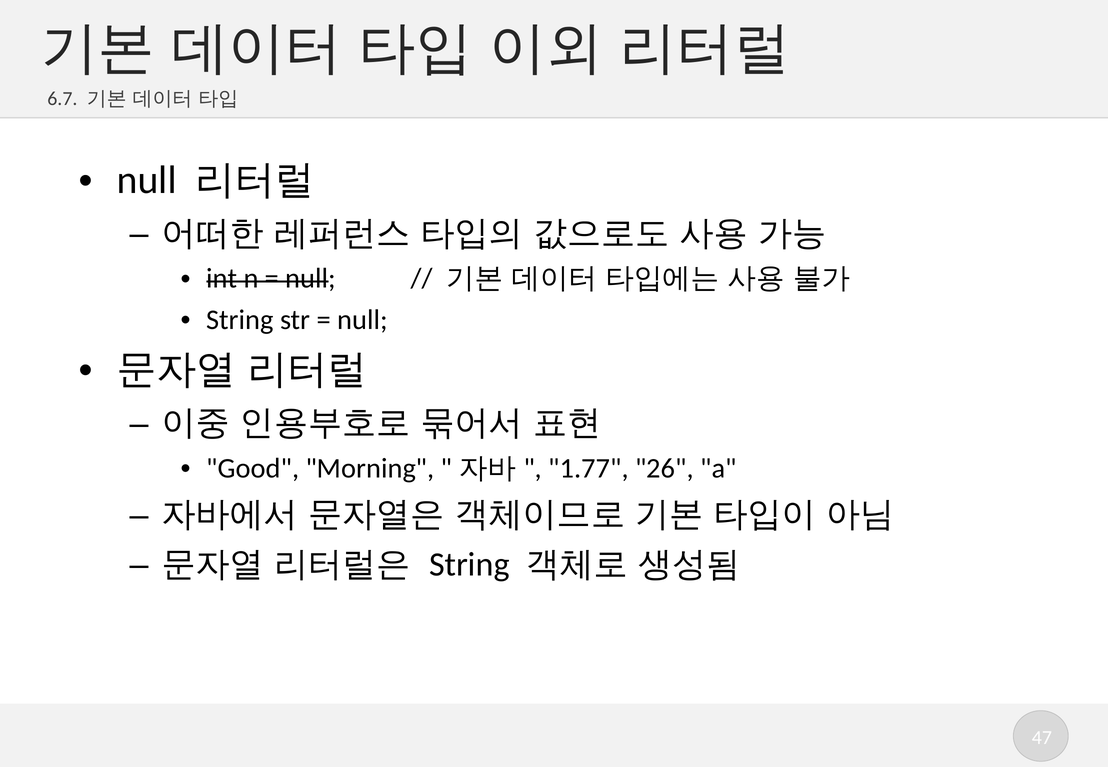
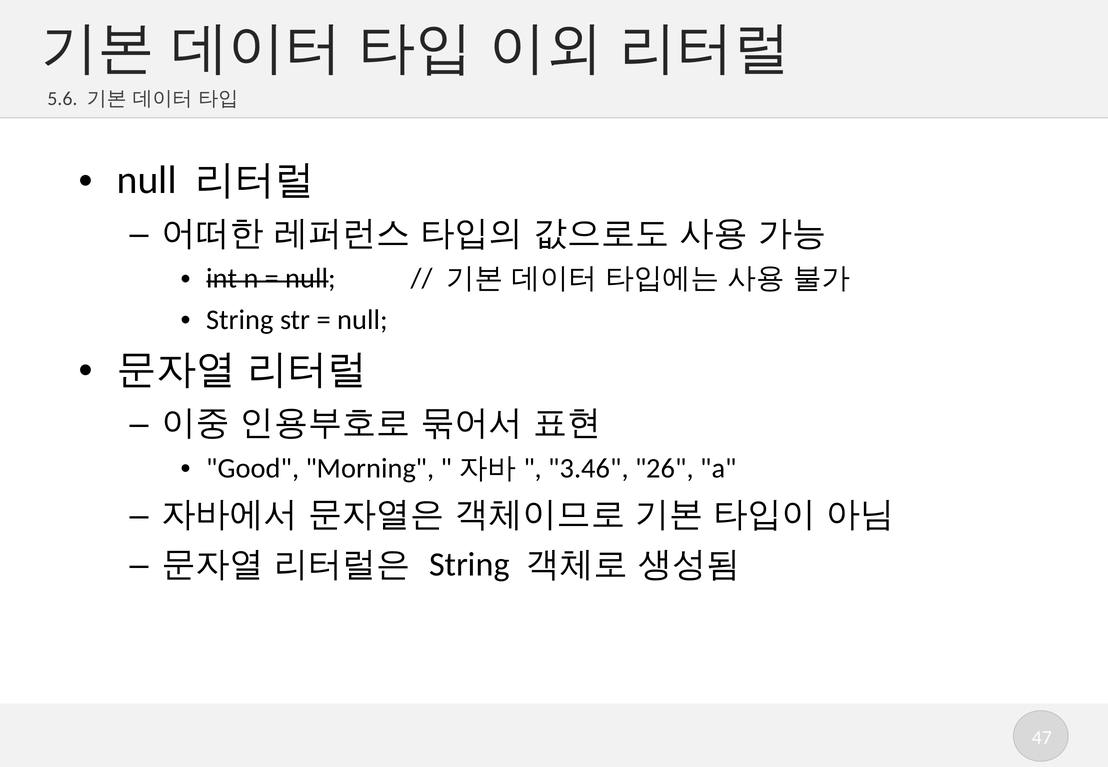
6.7: 6.7 -> 5.6 (62, 99)
1.77: 1.77 -> 3.46 (589, 468)
